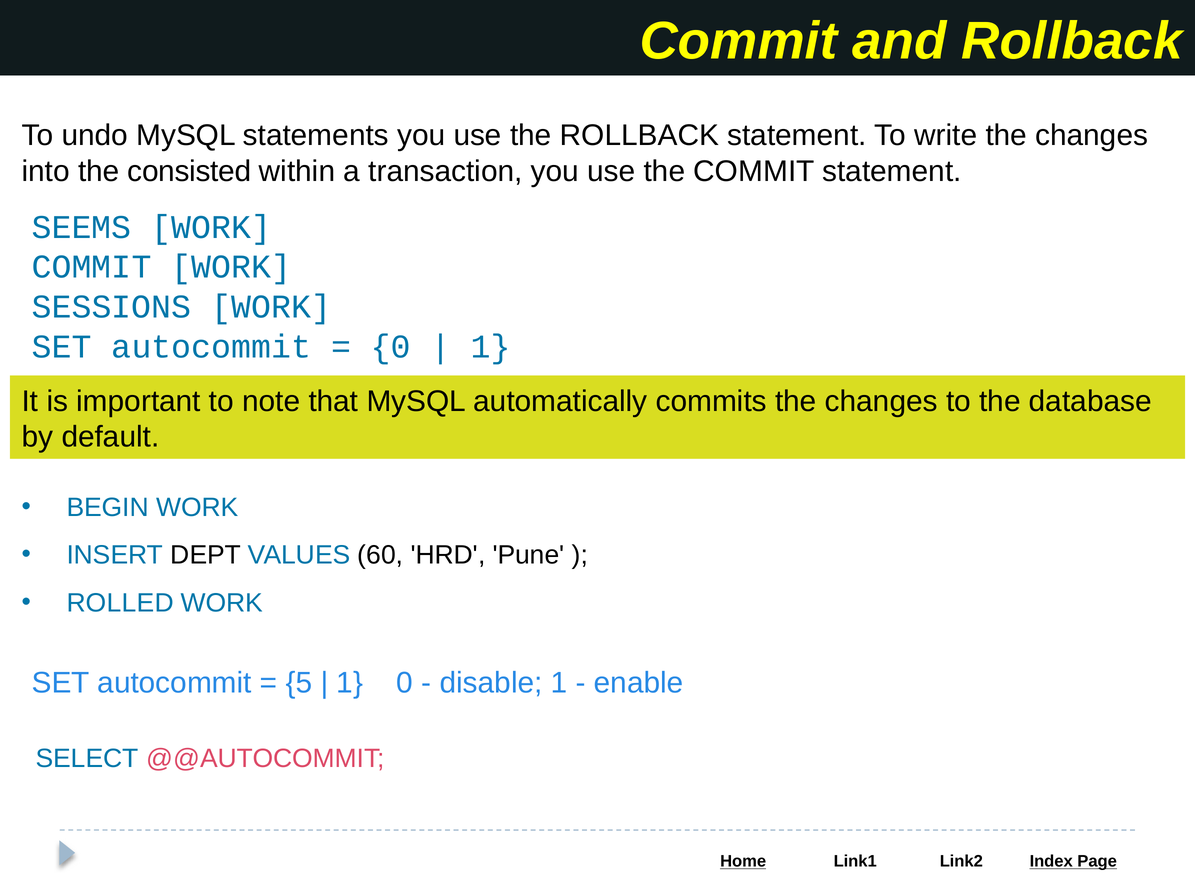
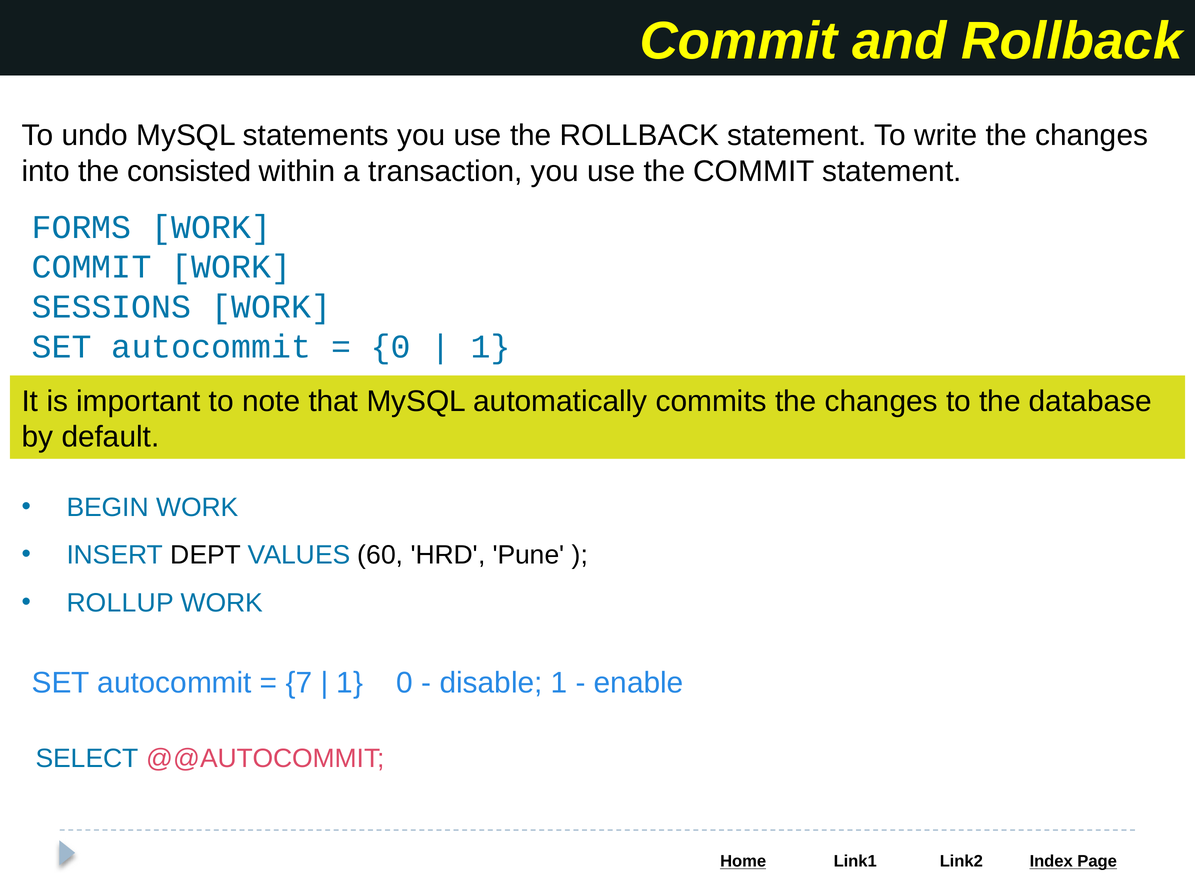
SEEMS: SEEMS -> FORMS (81, 227)
ROLLED: ROLLED -> ROLLUP (120, 603)
5: 5 -> 7 (299, 683)
